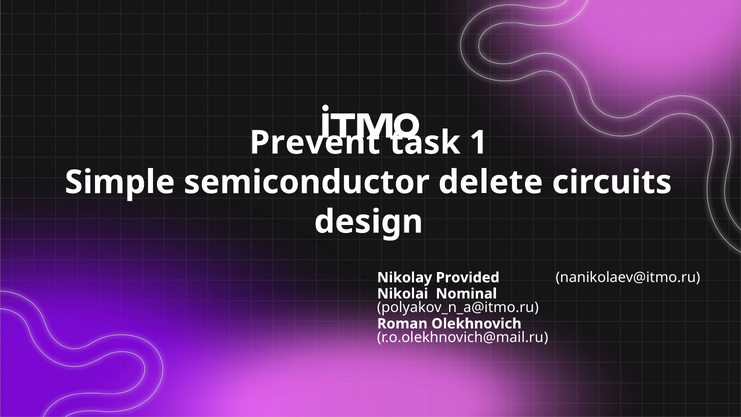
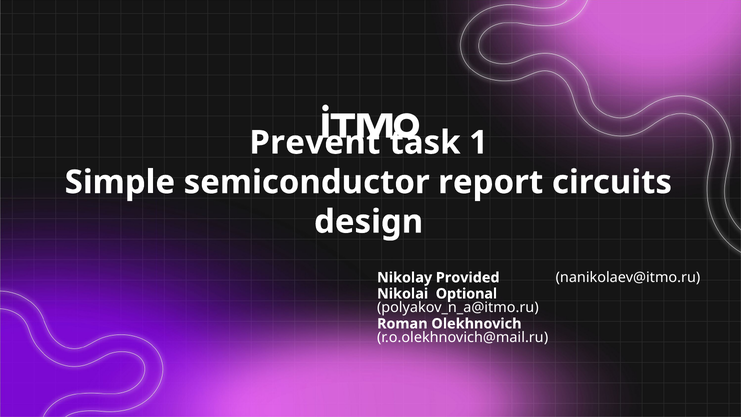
delete: delete -> report (491, 182)
Nominal: Nominal -> Optional (466, 294)
